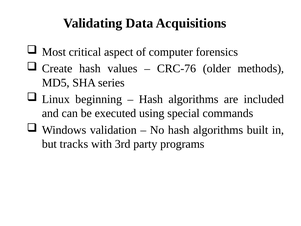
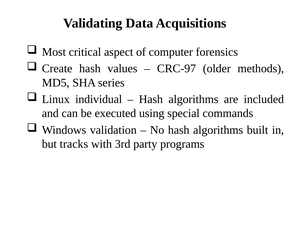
CRC-76: CRC-76 -> CRC-97 (176, 69)
beginning: beginning -> individual (99, 99)
